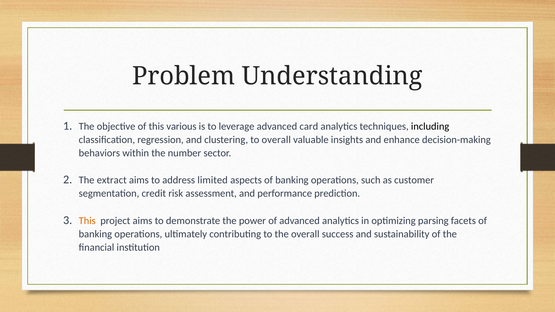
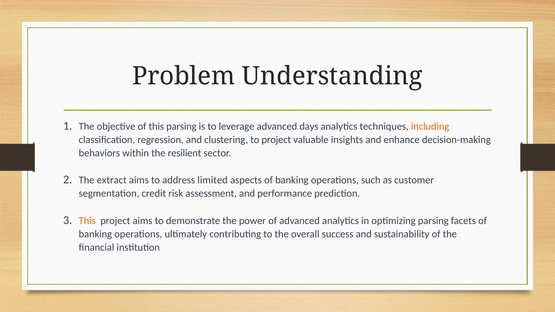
this various: various -> parsing (181, 126)
card: card -> days (309, 126)
including colour: black -> orange (430, 126)
to overall: overall -> project (276, 140)
number: number -> resilient (185, 153)
